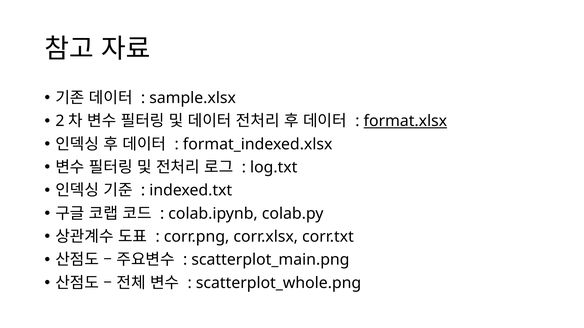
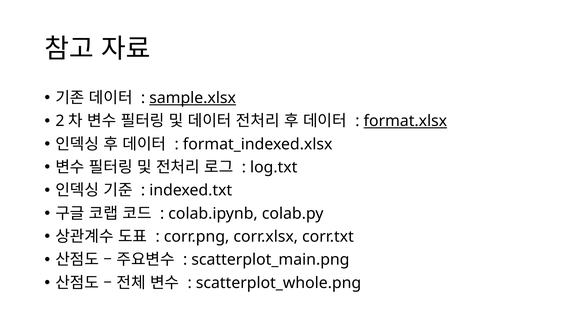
sample.xlsx underline: none -> present (193, 98)
